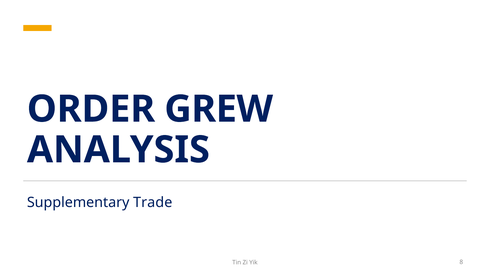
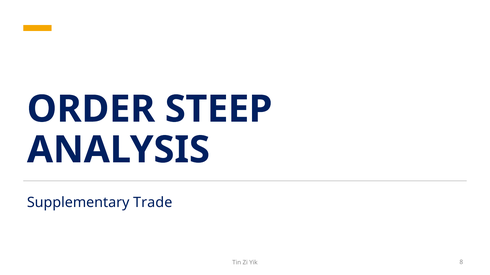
GREW: GREW -> STEEP (219, 109)
